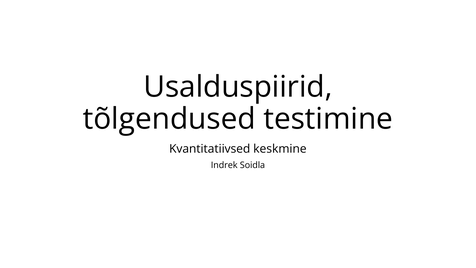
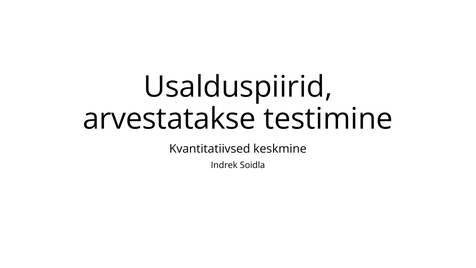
tõlgendused: tõlgendused -> arvestatakse (169, 119)
